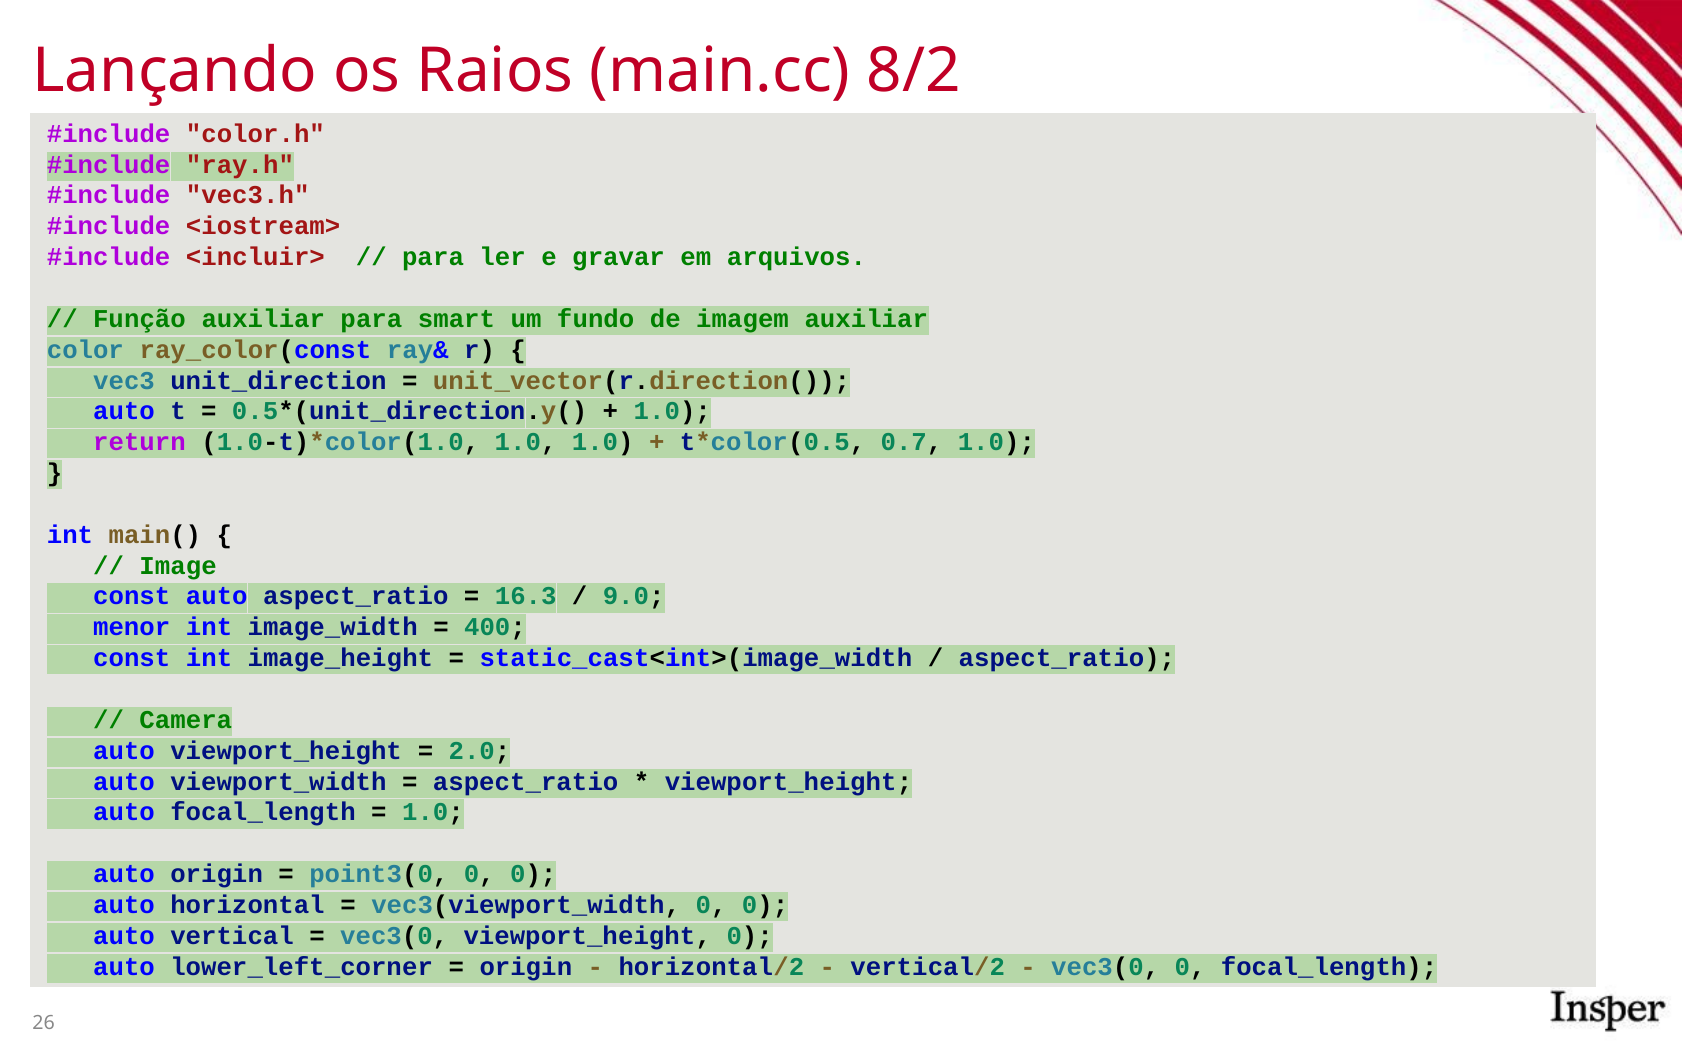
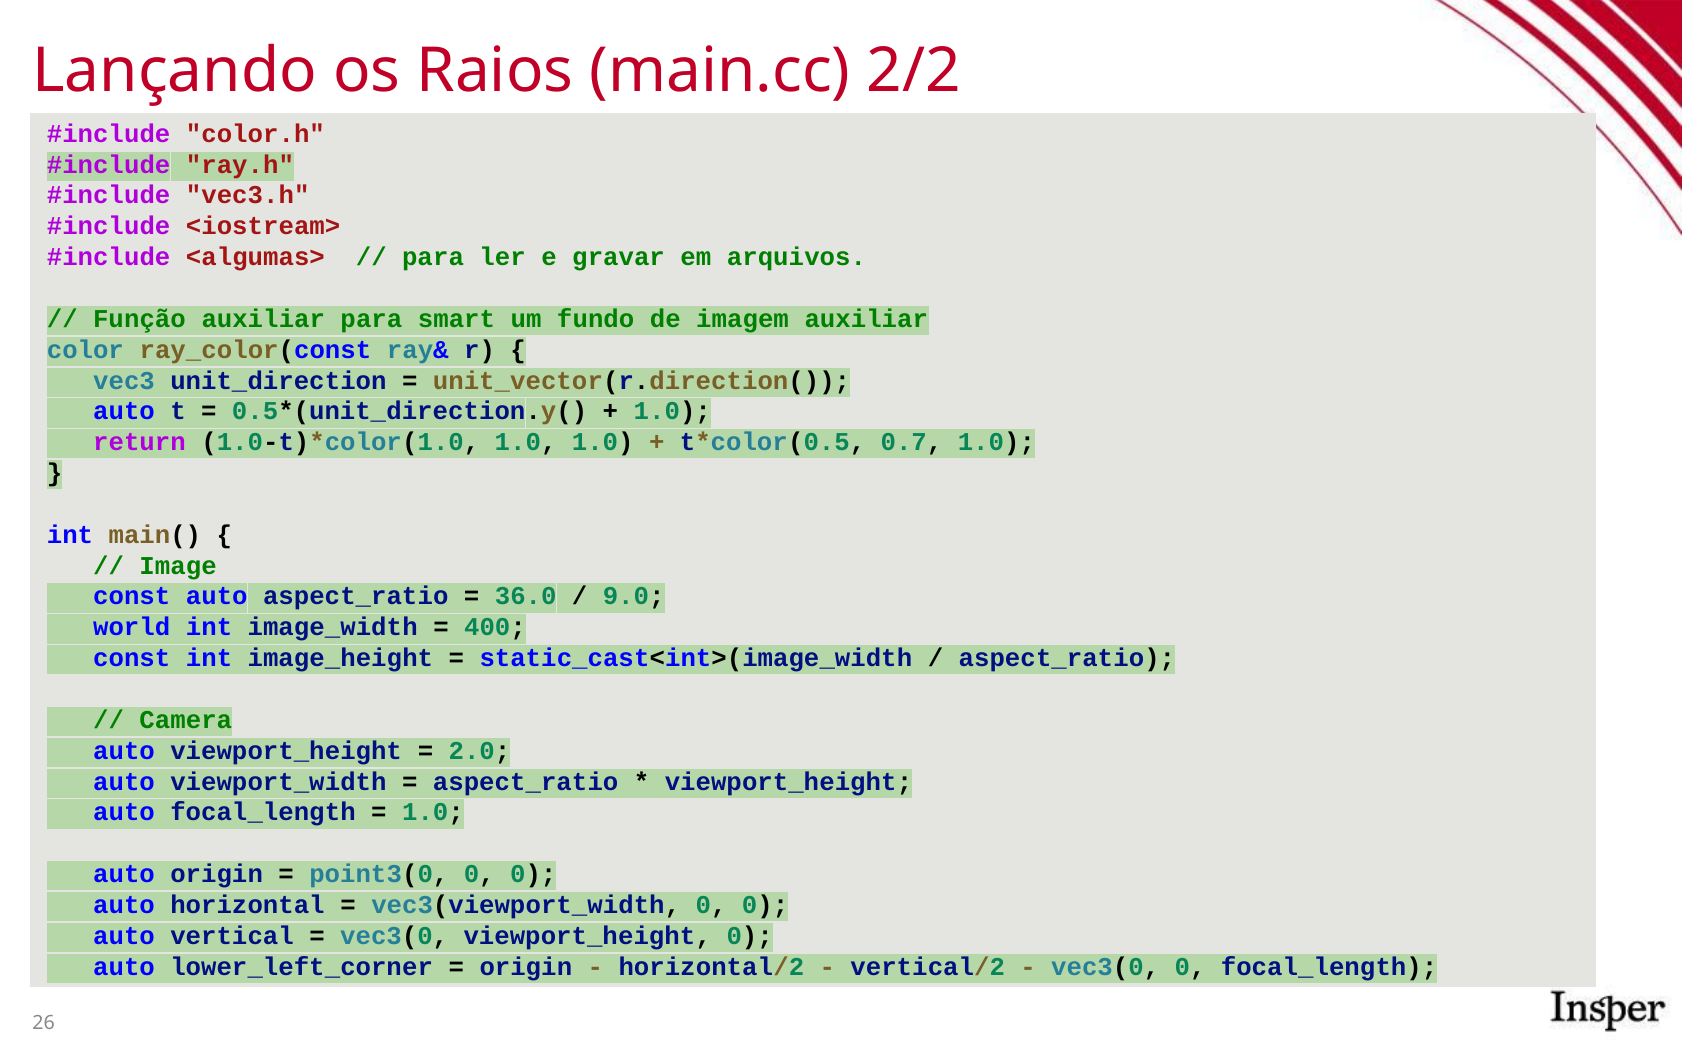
8/2: 8/2 -> 2/2 (914, 71)
<incluir>: <incluir> -> <algumas> (255, 257)
16.3: 16.3 -> 36.0 (526, 597)
menor: menor -> world (132, 628)
